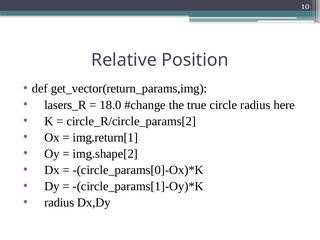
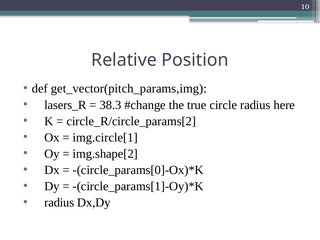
get_vector(return_params,img: get_vector(return_params,img -> get_vector(pitch_params,img (129, 89)
18.0: 18.0 -> 38.3 (110, 105)
img.return[1: img.return[1 -> img.circle[1 (105, 137)
